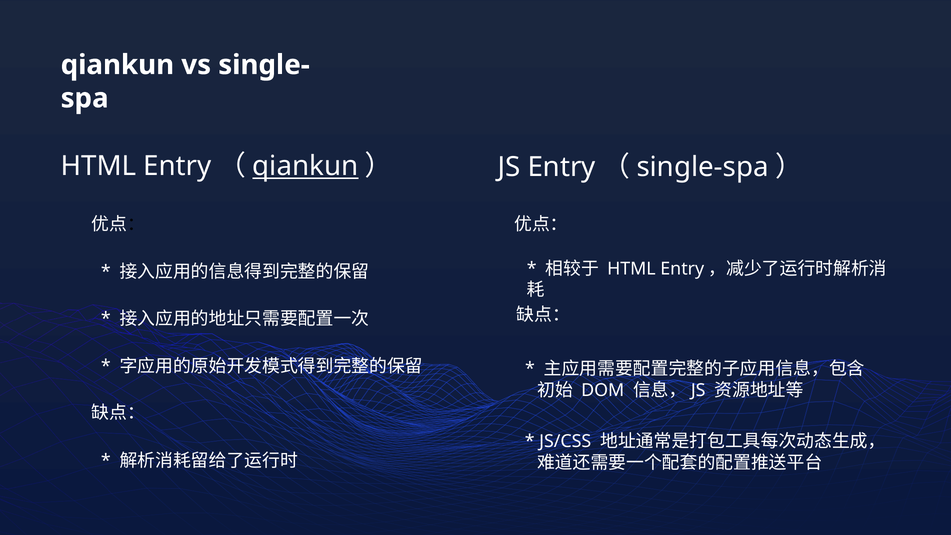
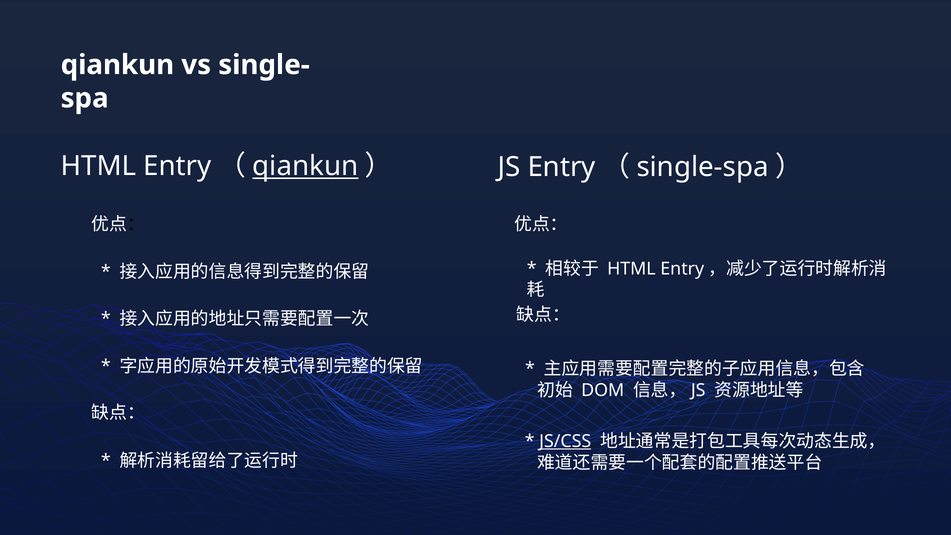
JS/CSS underline: none -> present (565, 441)
